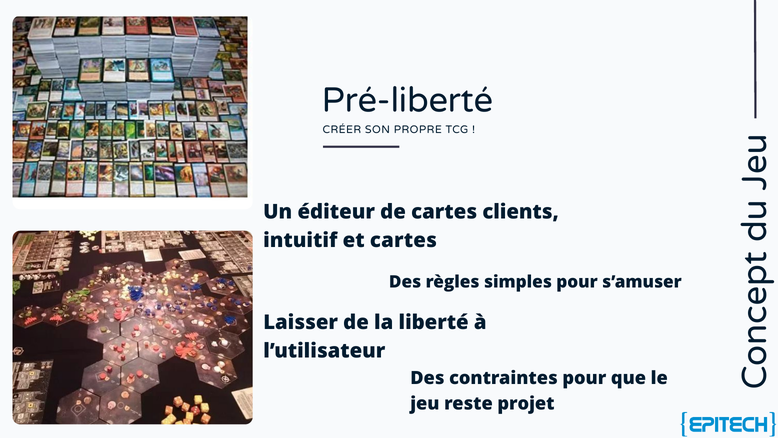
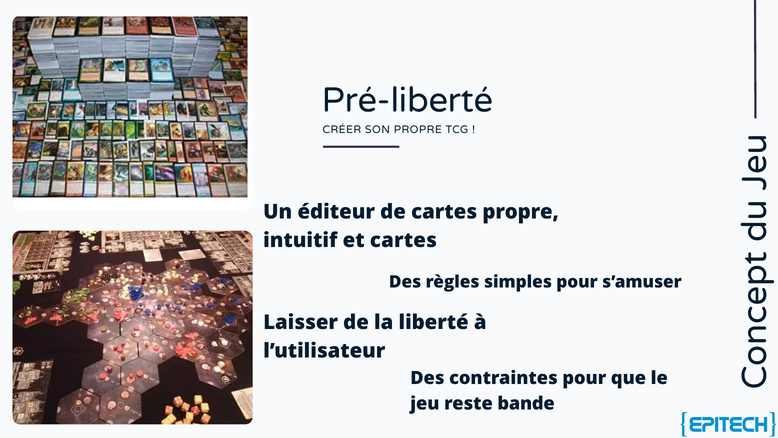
cartes clients: clients -> propre (521, 212)
projet: projet -> bande (526, 403)
